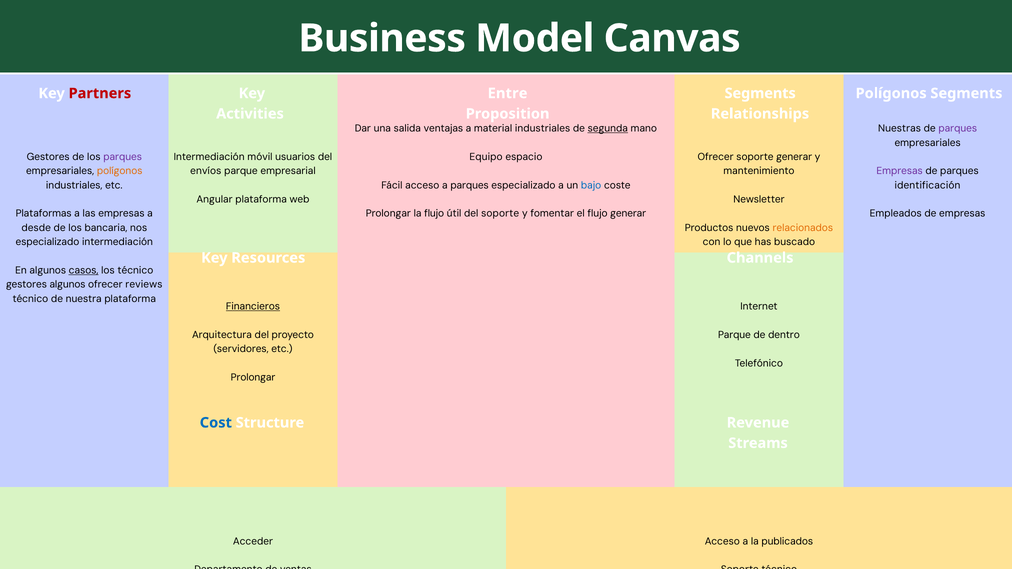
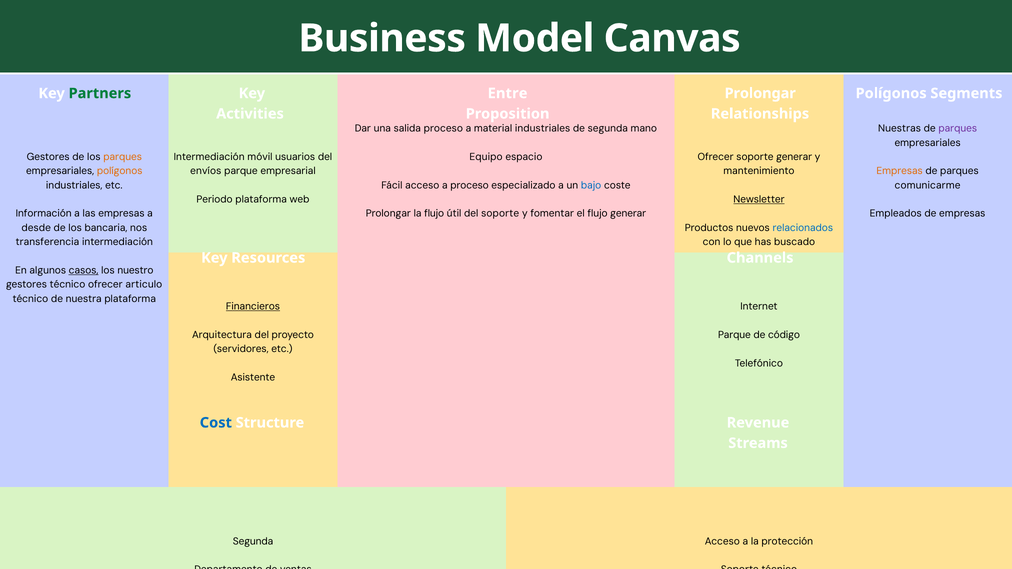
Partners colour: red -> green (100, 93)
Segments: Segments -> Prolongar (760, 93)
salida ventajas: ventajas -> proceso (443, 129)
segunda underline: present -> none (608, 129)
parques colour: purple -> orange (123, 157)
Empresas colour: purple -> orange (900, 171)
a parques: parques -> proceso (470, 185)
identificación: identificación -> comunicarme (928, 185)
Angular: Angular -> Periodo (215, 200)
Newsletter underline: none -> present (759, 200)
Plataformas: Plataformas -> Información (44, 214)
relacionados colour: orange -> blue (803, 228)
especializado: especializado -> transferencia (47, 242)
los técnico: técnico -> nuestro (135, 270)
gestores algunos: algunos -> técnico (67, 285)
reviews: reviews -> articulo (144, 285)
dentro: dentro -> código (784, 335)
Prolongar: Prolongar -> Asistente (253, 378)
Acceder: Acceder -> Segunda (253, 541)
la publicados: publicados -> protección (787, 541)
